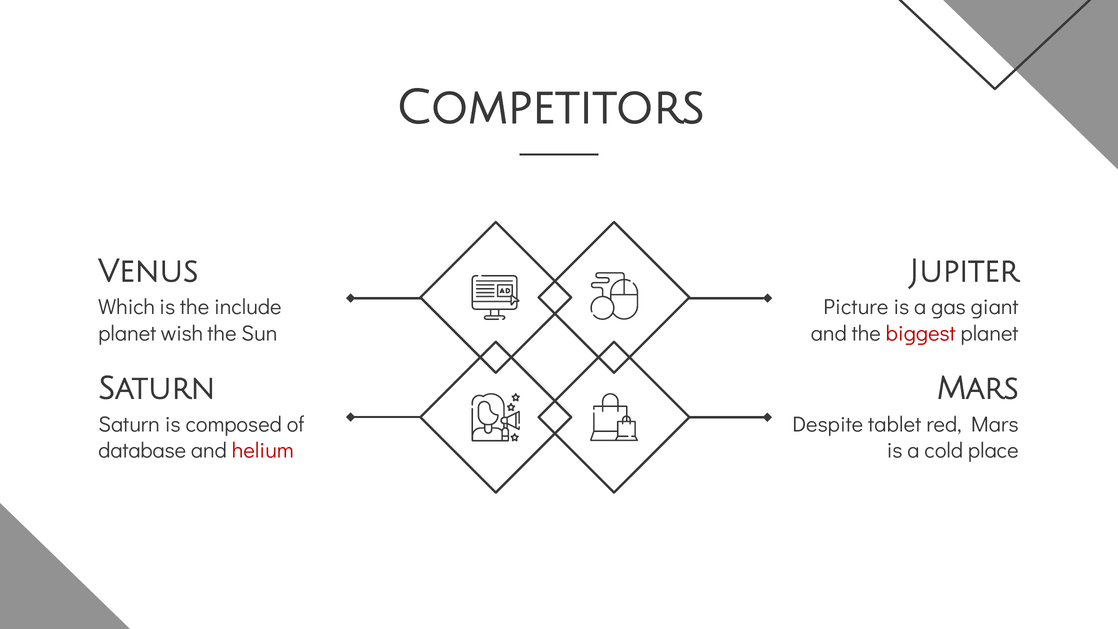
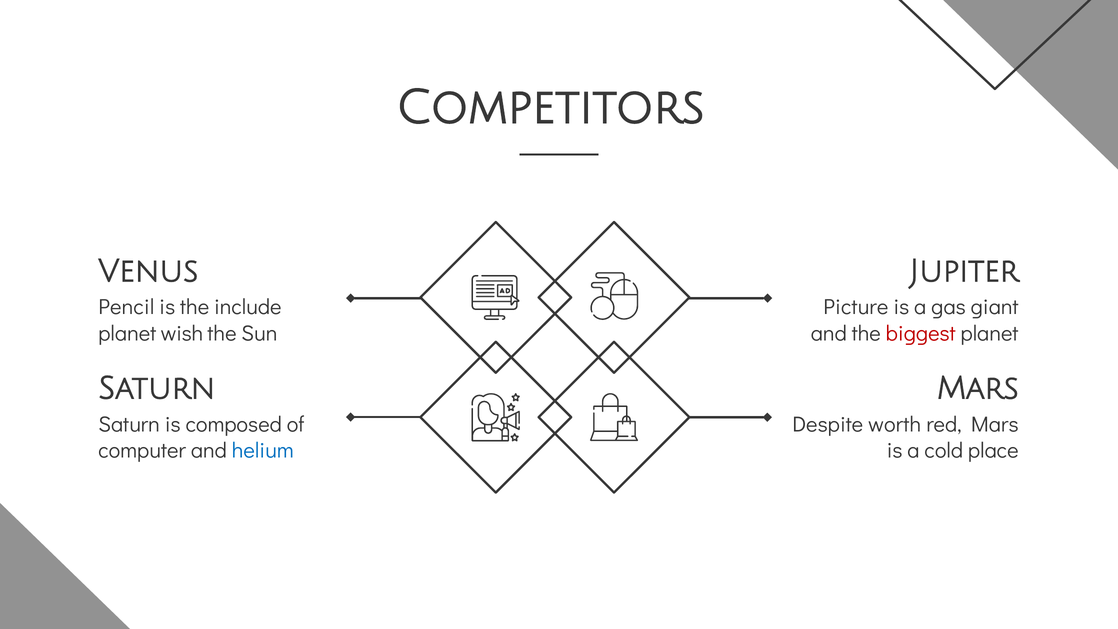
Which: Which -> Pencil (126, 307)
tablet: tablet -> worth (895, 424)
database: database -> computer (142, 450)
helium colour: red -> blue (263, 450)
